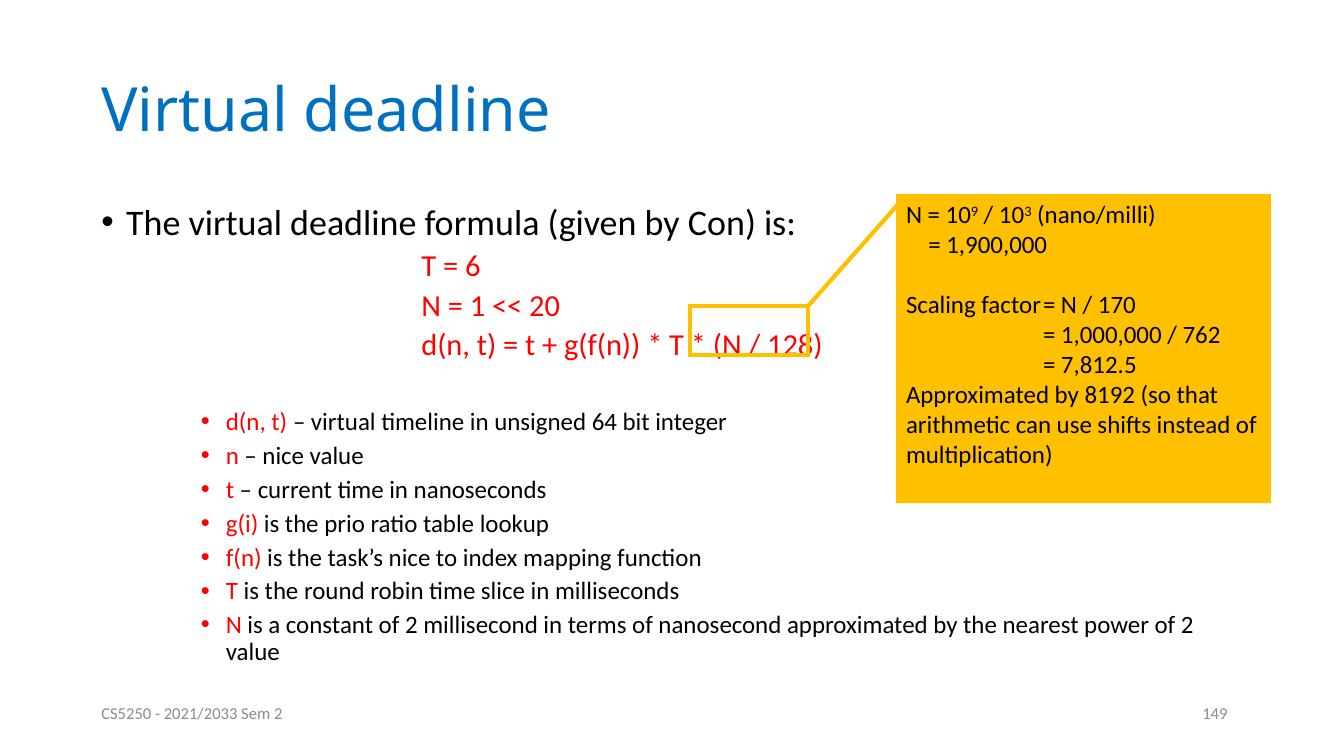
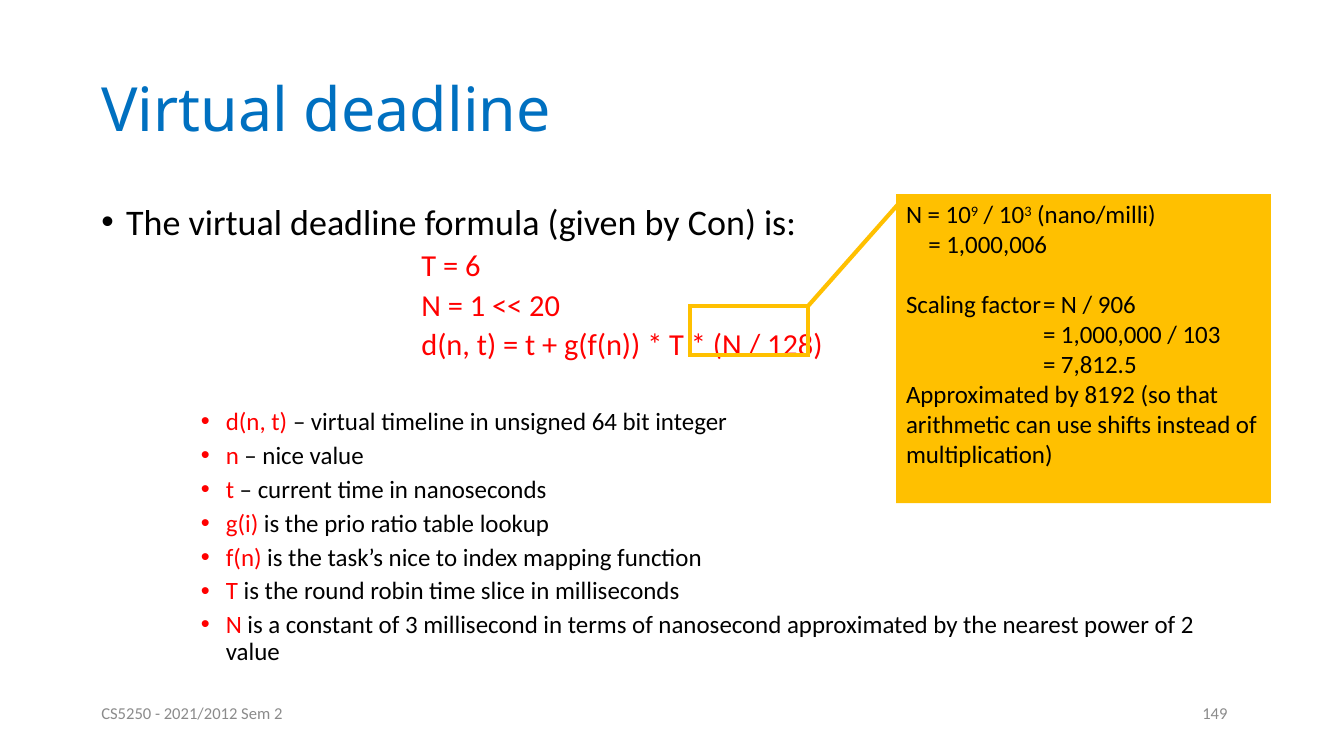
1,900,000: 1,900,000 -> 1,000,006 (997, 246)
170: 170 -> 906 (1117, 305)
762: 762 -> 103 (1201, 335)
constant of 2: 2 -> 3 (411, 625)
2021/2033: 2021/2033 -> 2021/2012 (201, 714)
